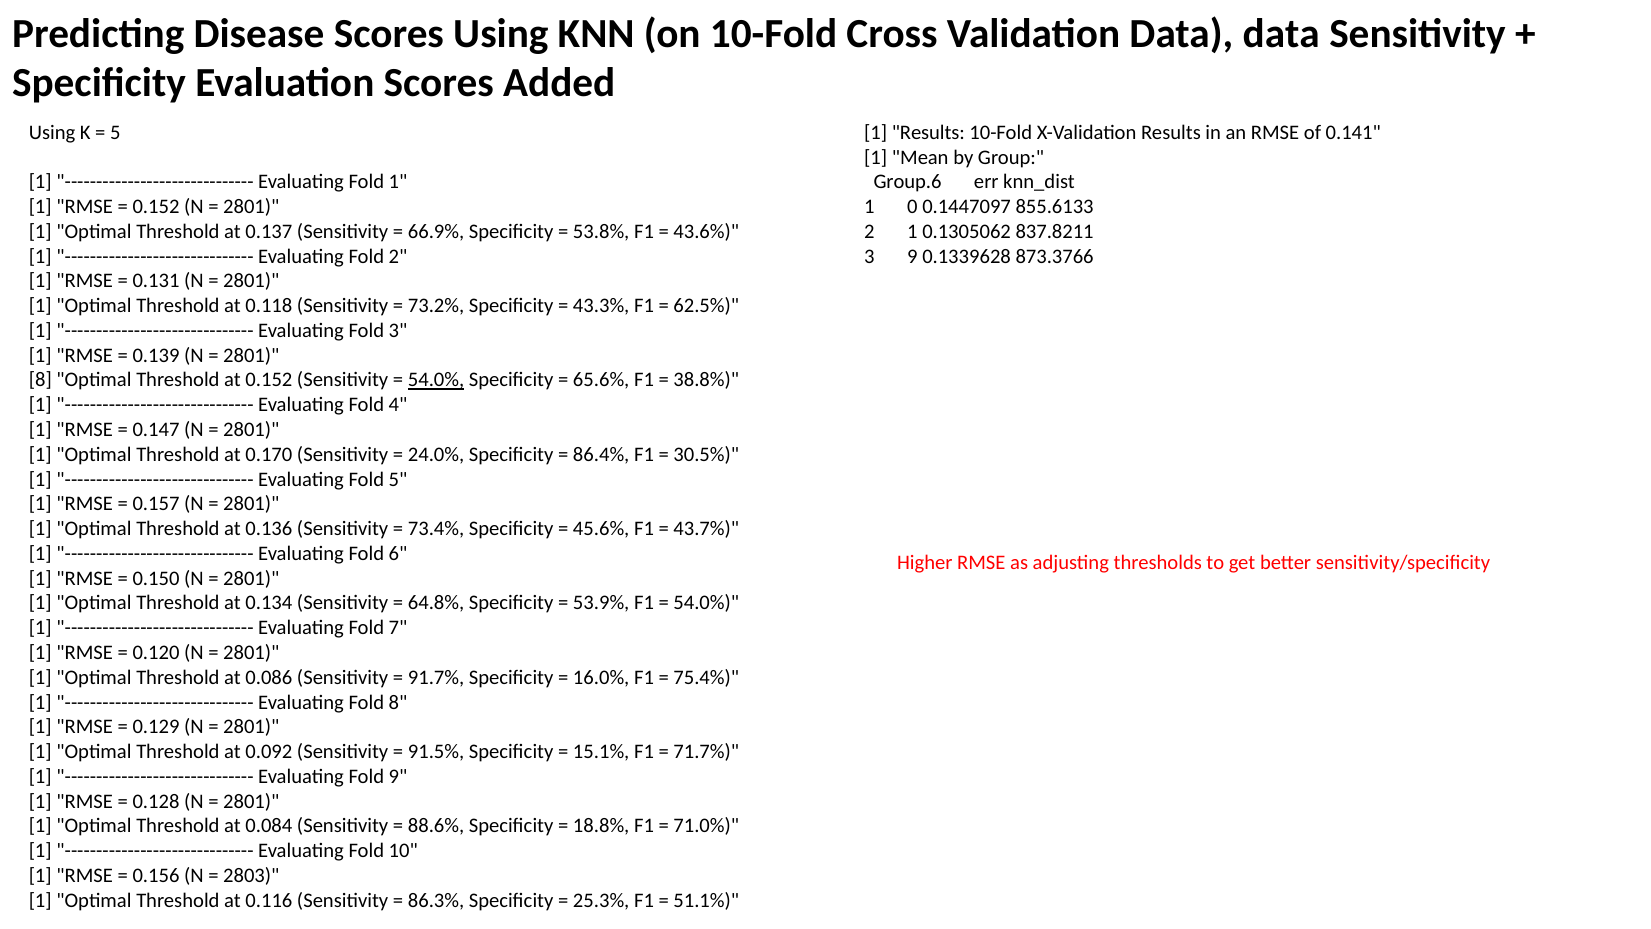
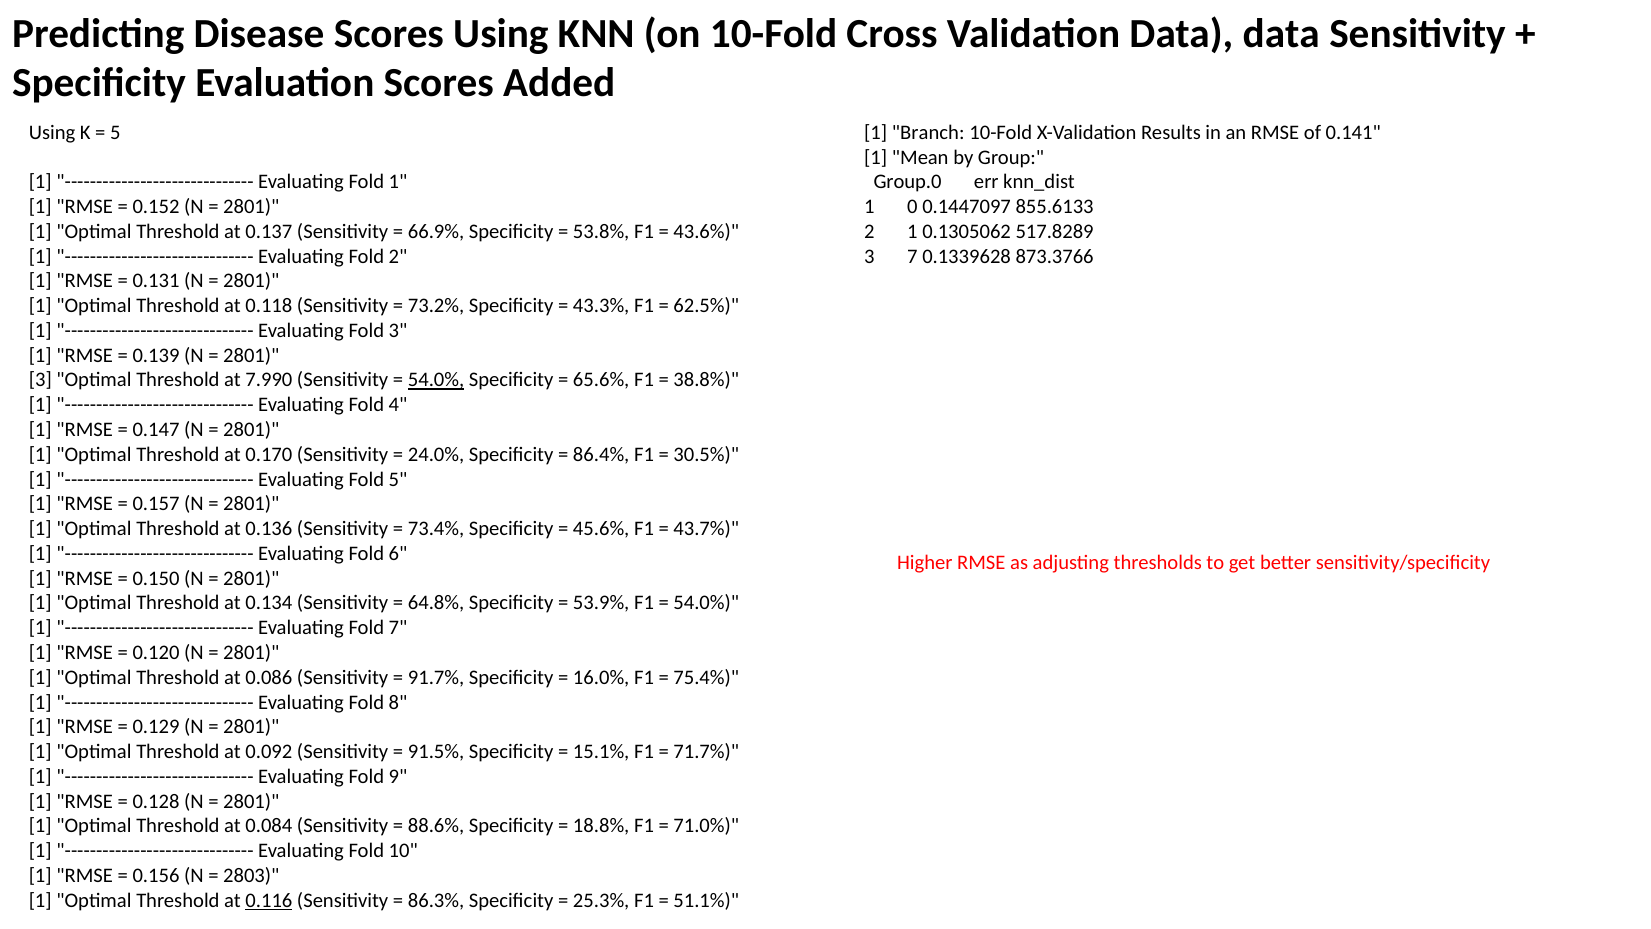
1 Results: Results -> Branch (928, 132)
Group.6: Group.6 -> Group.0 (908, 182)
837.8211: 837.8211 -> 517.8289 (1055, 231)
3 9: 9 -> 7 (912, 256)
8: 8 -> 3 (40, 380)
at 0.152: 0.152 -> 7.990 (269, 380)
0.116 underline: none -> present (269, 900)
